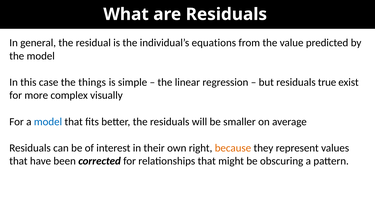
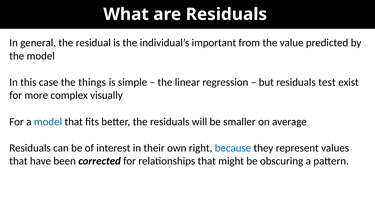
equations: equations -> important (214, 43)
true: true -> test (327, 82)
because colour: orange -> blue (233, 148)
